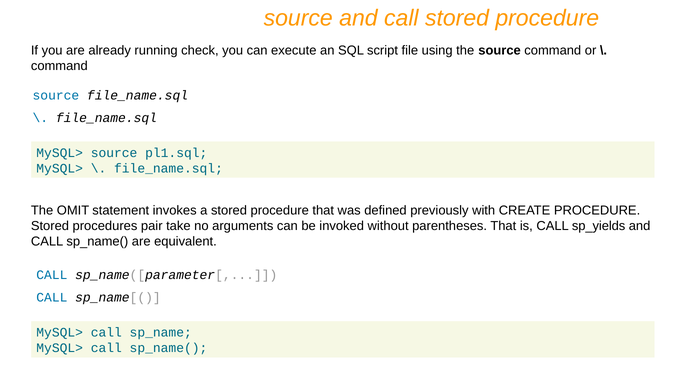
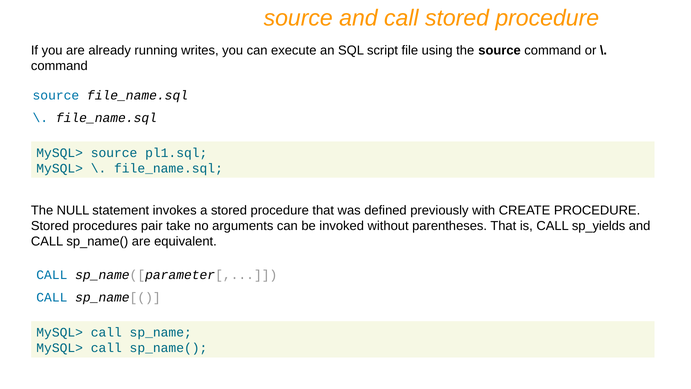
check: check -> writes (200, 50)
OMIT: OMIT -> NULL (73, 210)
